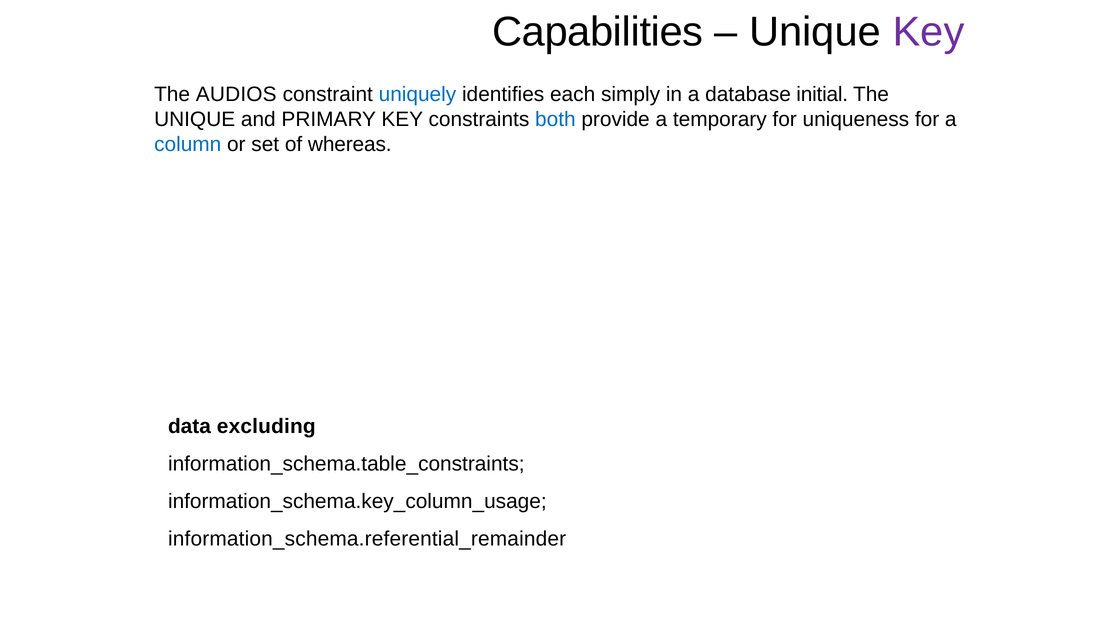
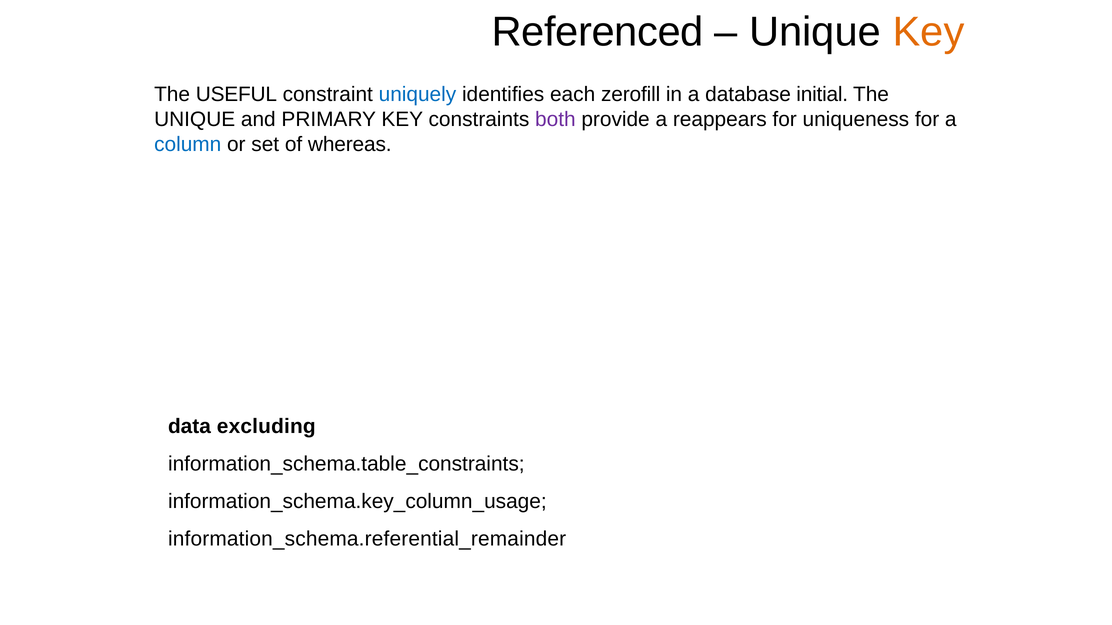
Capabilities: Capabilities -> Referenced (598, 32)
Key colour: purple -> orange (928, 32)
AUDIOS: AUDIOS -> USEFUL (236, 94)
simply: simply -> zerofill (631, 94)
both colour: blue -> purple (555, 120)
temporary: temporary -> reappears (720, 120)
